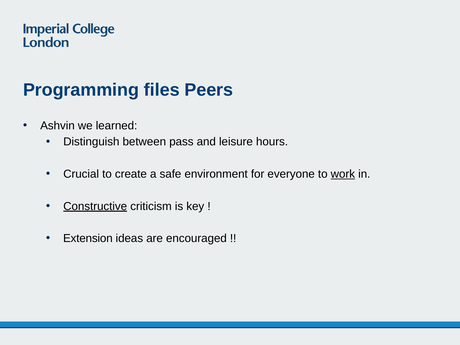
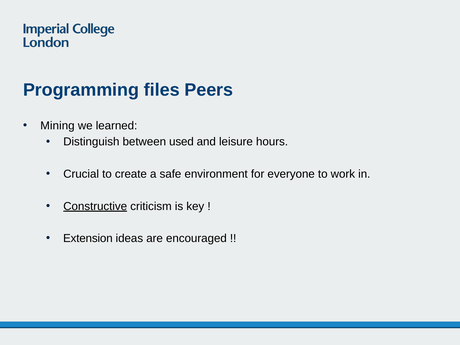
Ashvin: Ashvin -> Mining (57, 126)
pass: pass -> used (181, 142)
work underline: present -> none (343, 174)
